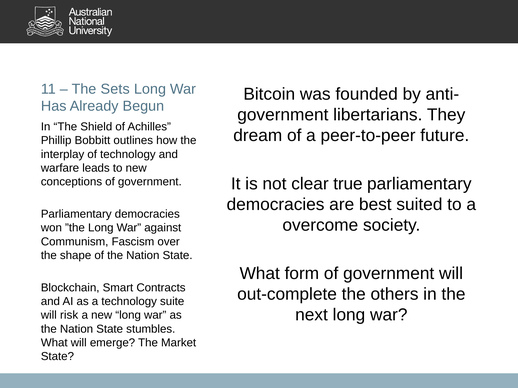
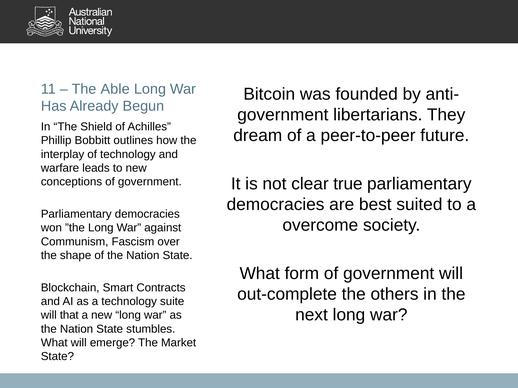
Sets: Sets -> Able (115, 89)
risk: risk -> that (69, 316)
